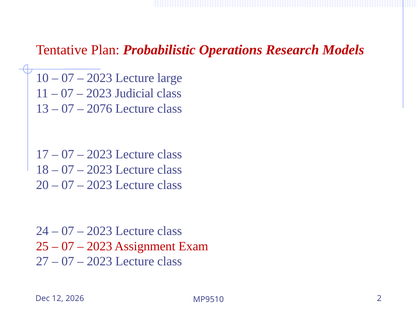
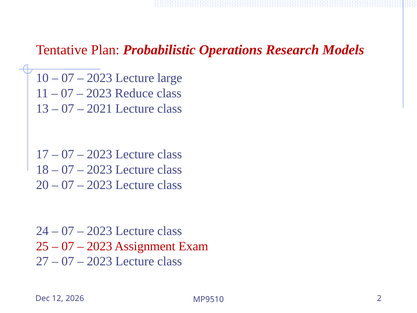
Judicial: Judicial -> Reduce (134, 93)
2076: 2076 -> 2021 (100, 108)
